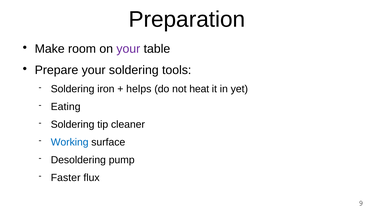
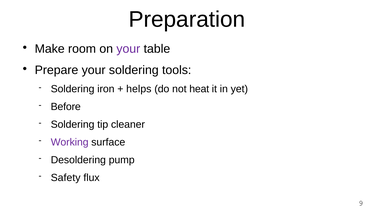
Eating: Eating -> Before (66, 107)
Working colour: blue -> purple (70, 142)
Faster: Faster -> Safety (66, 178)
